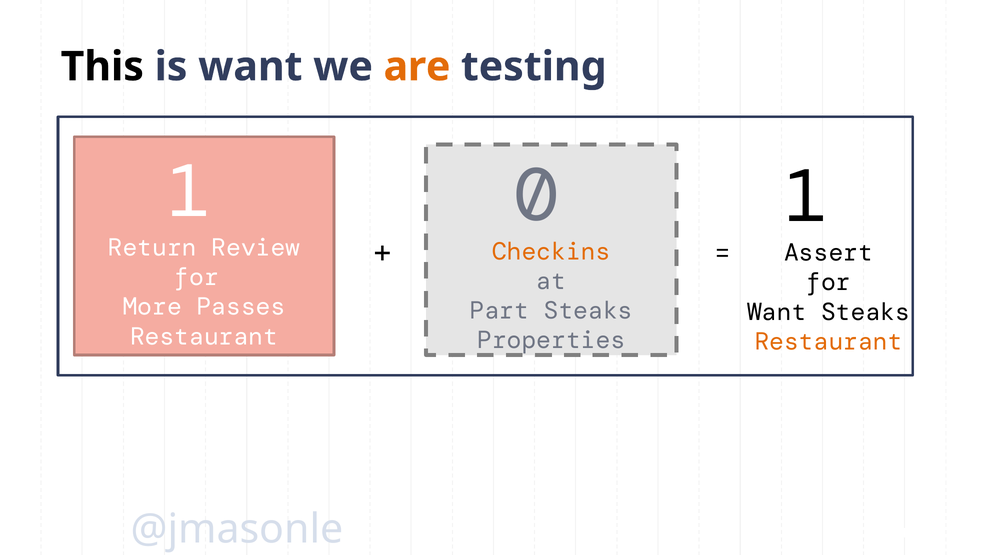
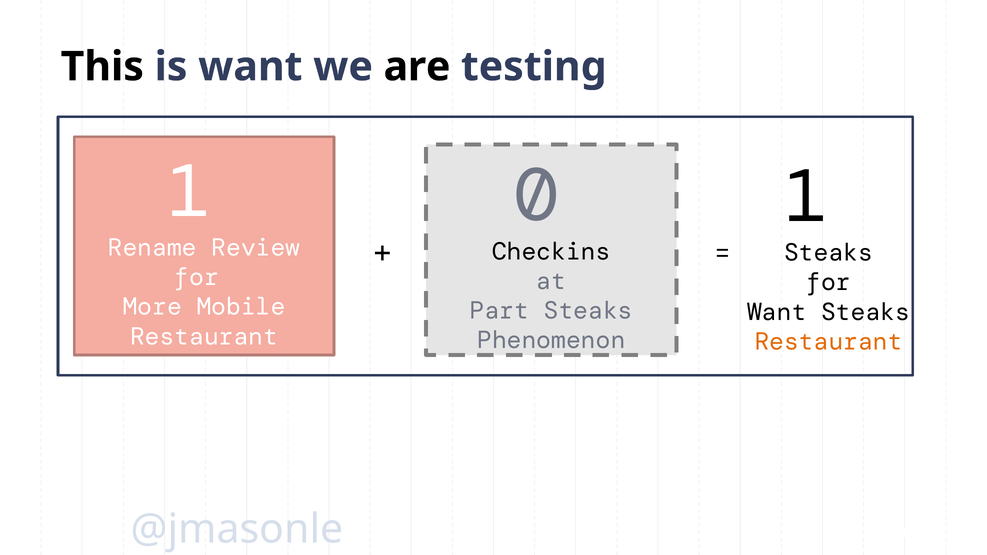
are colour: orange -> black (417, 67)
Return: Return -> Rename (152, 248)
Checkins colour: orange -> black (551, 252)
Assert: Assert -> Steaks (829, 253)
Passes: Passes -> Mobile (241, 307)
Properties: Properties -> Phenomenon (551, 340)
